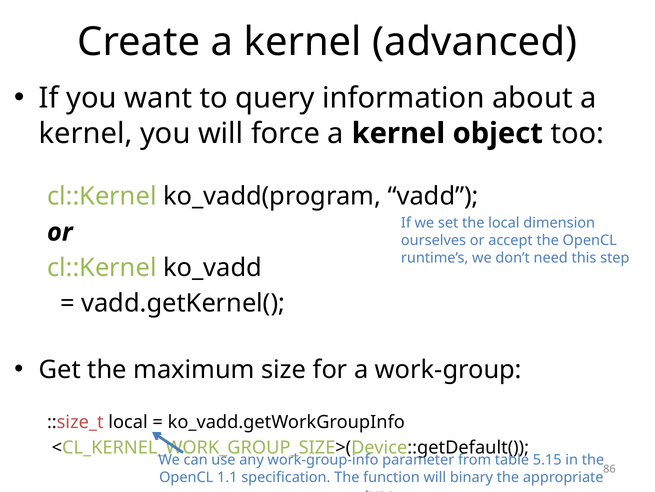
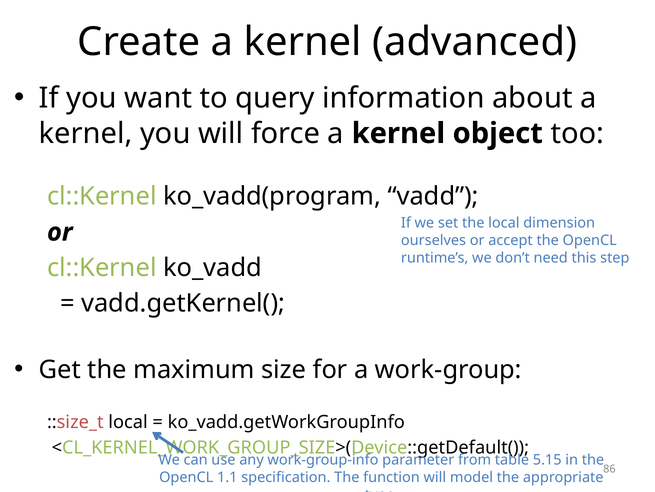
binary: binary -> model (471, 477)
